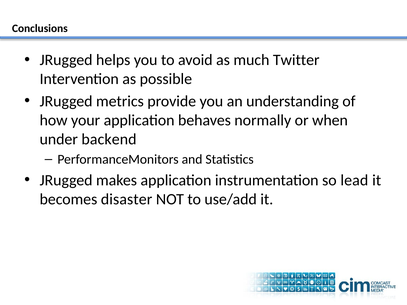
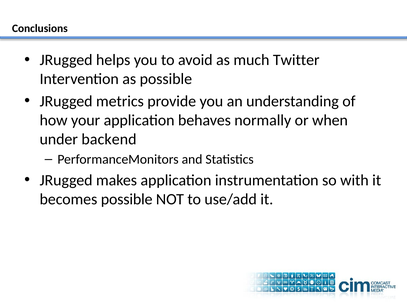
lead: lead -> with (354, 180)
becomes disaster: disaster -> possible (127, 199)
